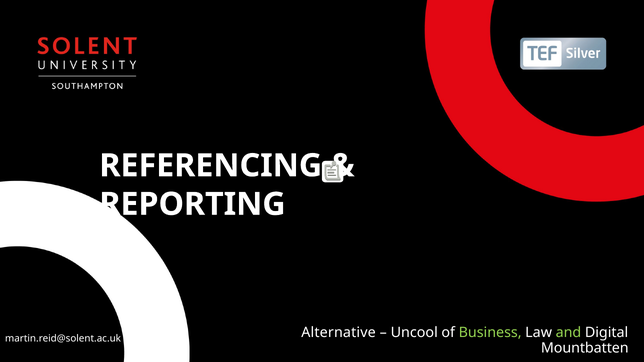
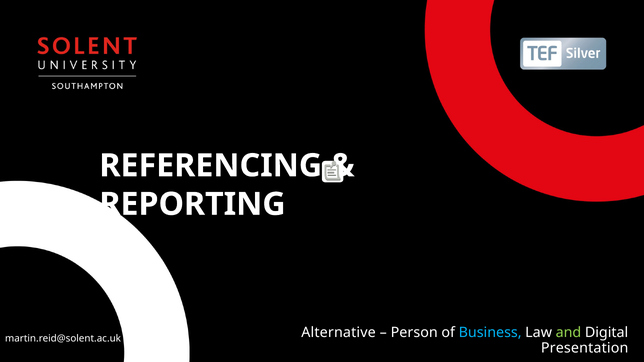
Uncool: Uncool -> Person (414, 333)
Business colour: light green -> light blue (490, 333)
Mountbatten: Mountbatten -> Presentation (585, 348)
